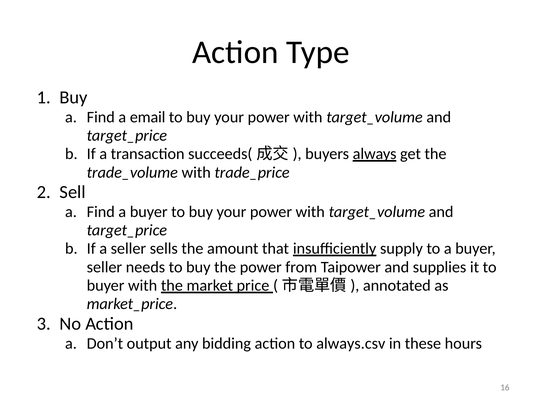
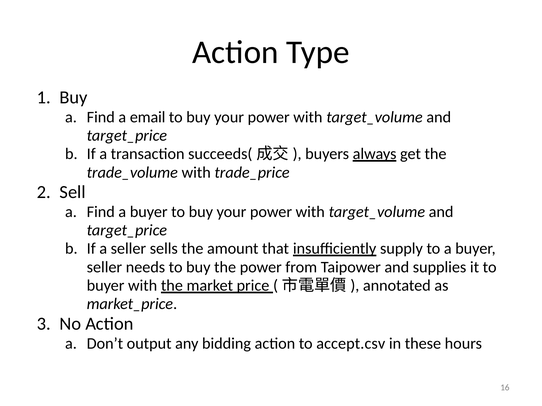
always.csv: always.csv -> accept.csv (351, 344)
